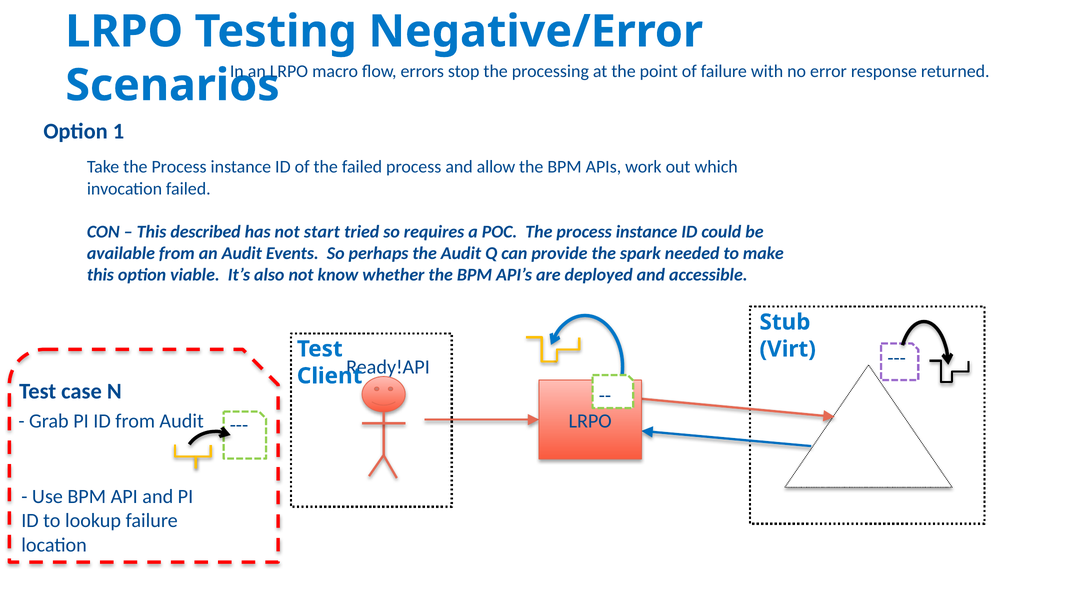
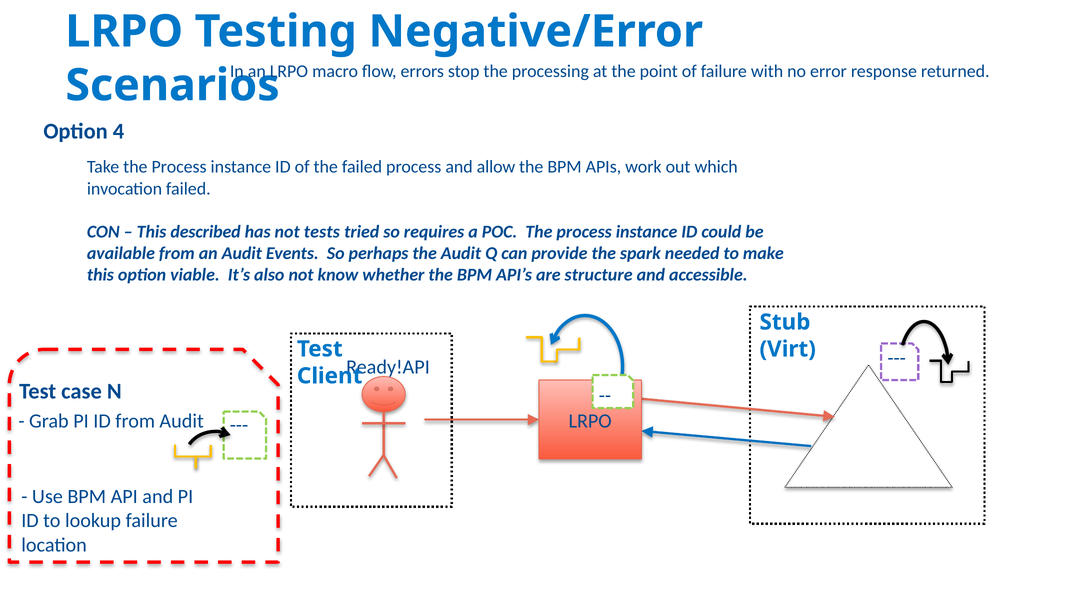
1: 1 -> 4 (118, 131)
start: start -> tests (322, 232)
deployed: deployed -> structure (599, 275)
